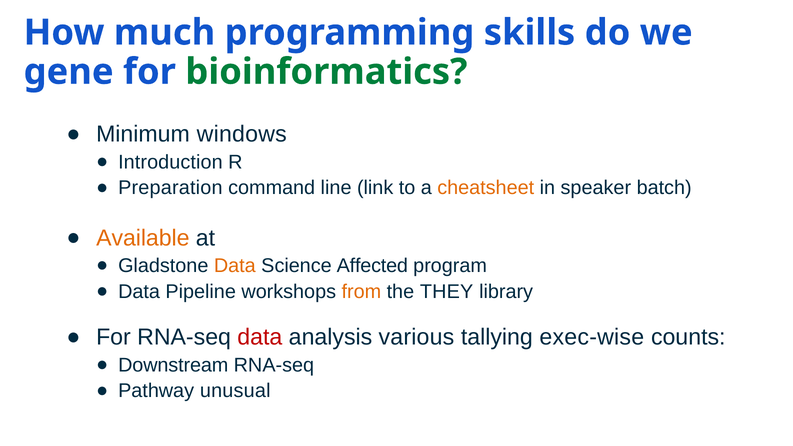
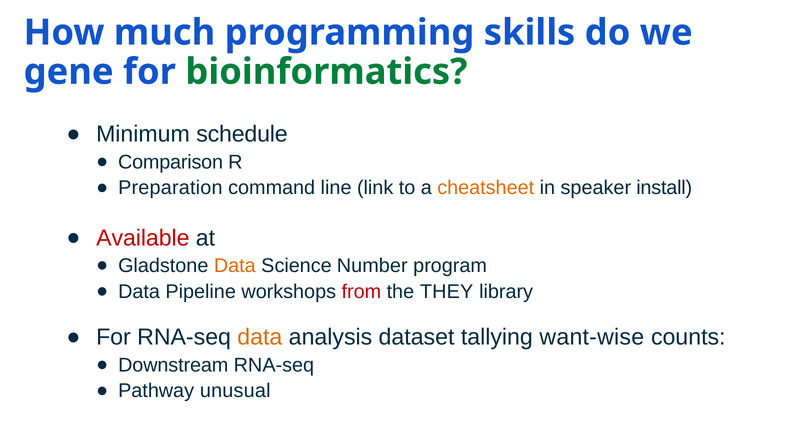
windows: windows -> schedule (242, 134)
Introduction: Introduction -> Comparison (171, 162)
batch: batch -> install (664, 188)
Available colour: orange -> red (143, 238)
Affected: Affected -> Number (372, 266)
from colour: orange -> red (361, 292)
data colour: red -> orange (260, 337)
various: various -> dataset (417, 337)
exec-wise: exec-wise -> want-wise (592, 337)
